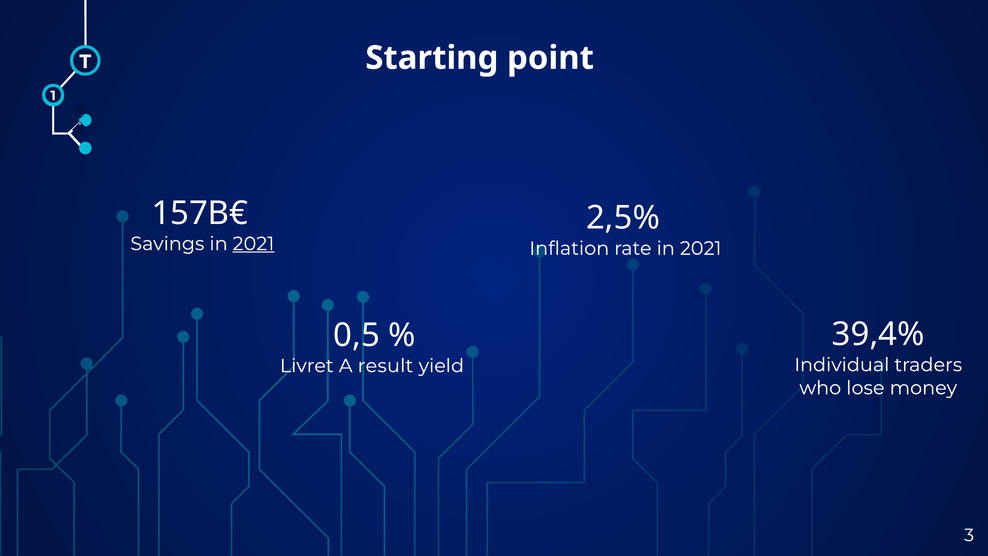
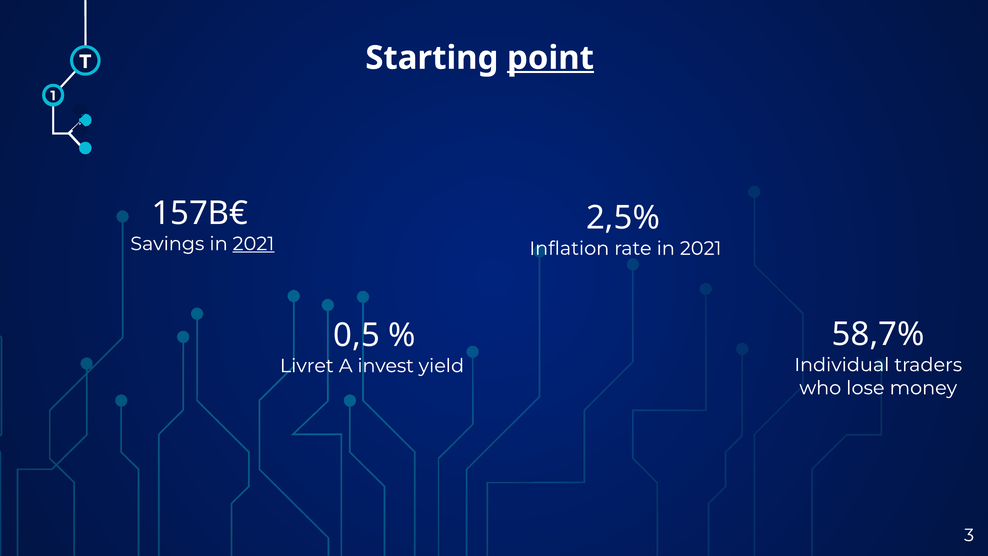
point underline: none -> present (550, 58)
39,4%: 39,4% -> 58,7% (878, 334)
result: result -> invest (386, 366)
